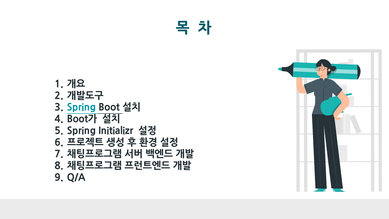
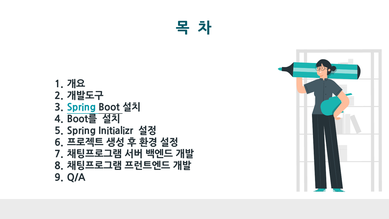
Boot가: Boot가 -> Boot를 (82, 119)
